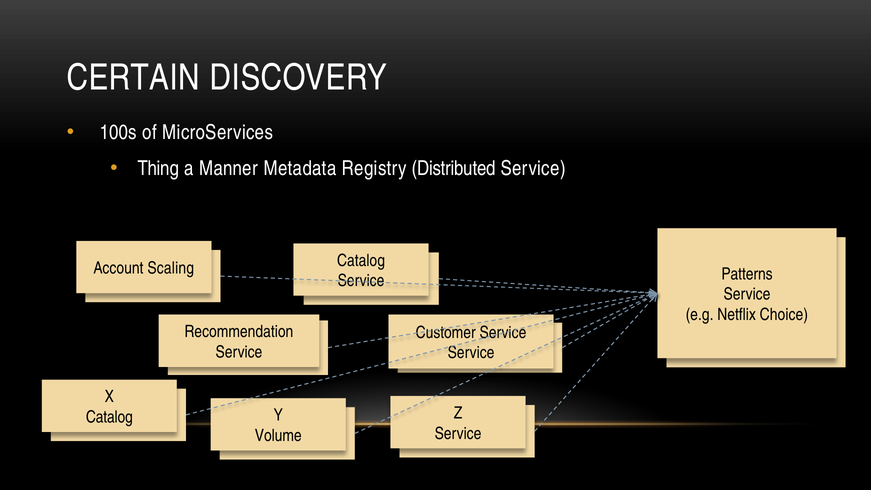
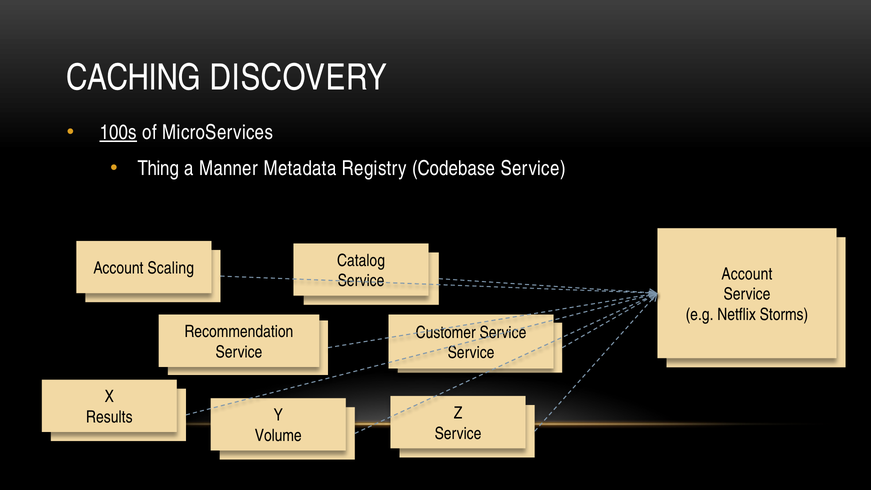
CERTAIN: CERTAIN -> CACHING (134, 78)
100s underline: none -> present (118, 132)
Distributed: Distributed -> Codebase (454, 169)
Patterns: Patterns -> Account (747, 274)
Choice: Choice -> Storms (784, 315)
Catalog: Catalog -> Results (109, 417)
